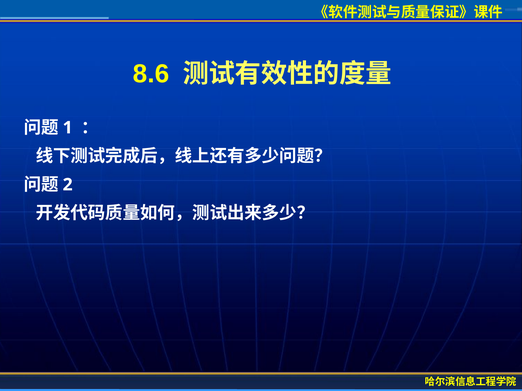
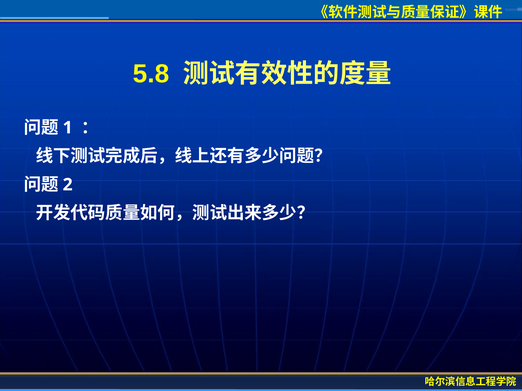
8.6: 8.6 -> 5.8 (151, 74)
